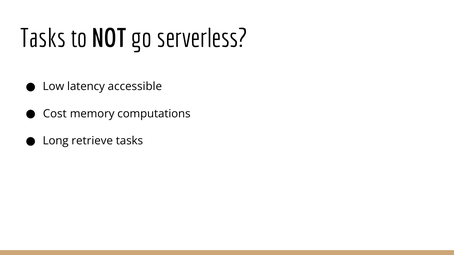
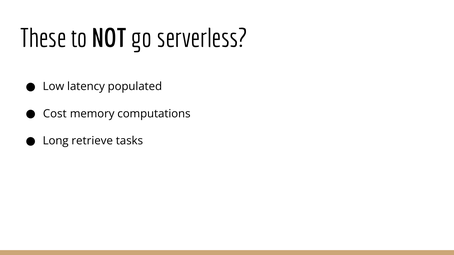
Tasks: Tasks -> These (43, 38)
accessible: accessible -> populated (135, 87)
